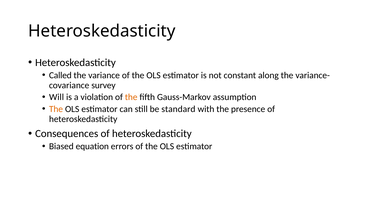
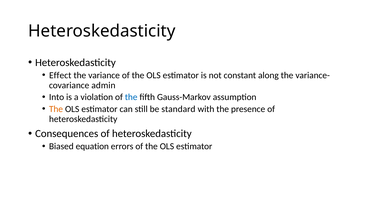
Called: Called -> Effect (60, 75)
survey: survey -> admin (103, 85)
Will: Will -> Into (57, 97)
the colour: orange -> blue (131, 97)
